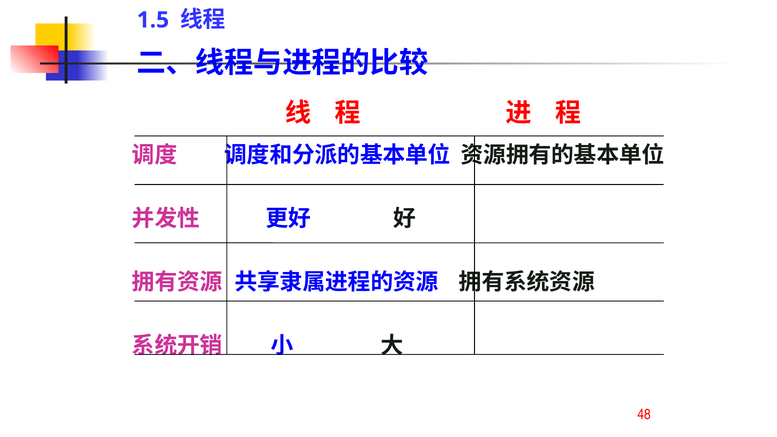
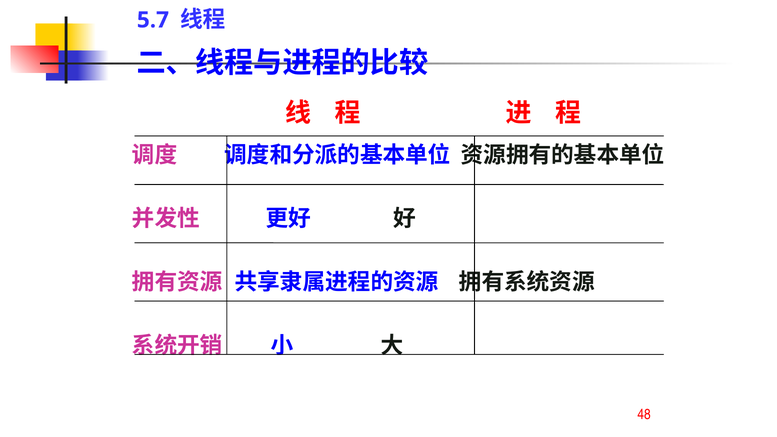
1.5: 1.5 -> 5.7 (153, 20)
